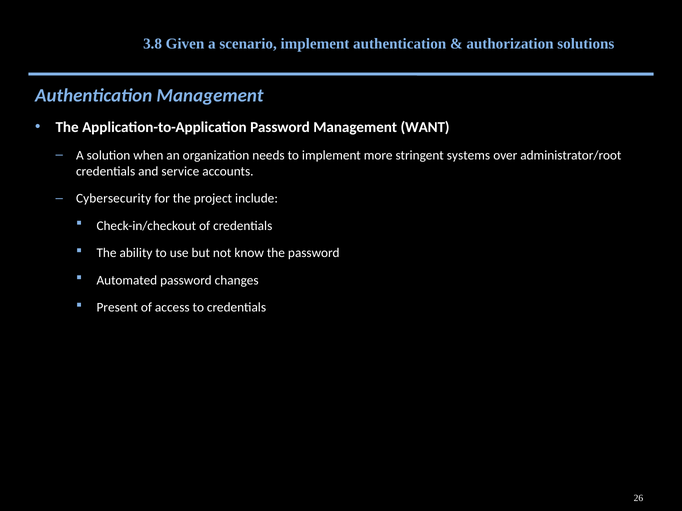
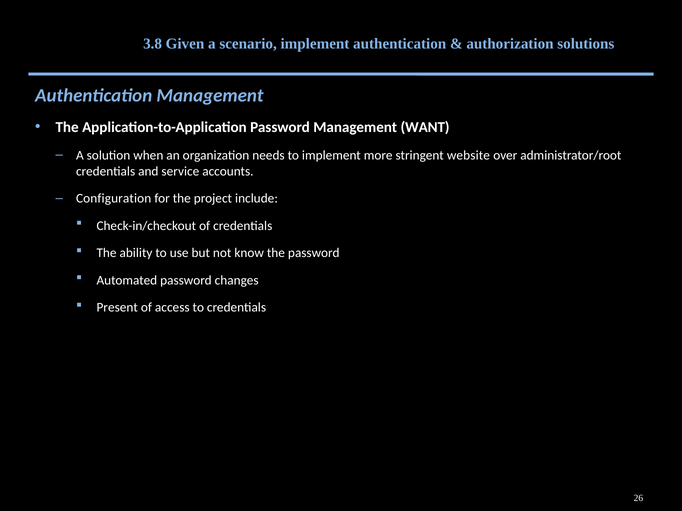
systems: systems -> website (468, 155)
Cybersecurity: Cybersecurity -> Configuration (114, 199)
